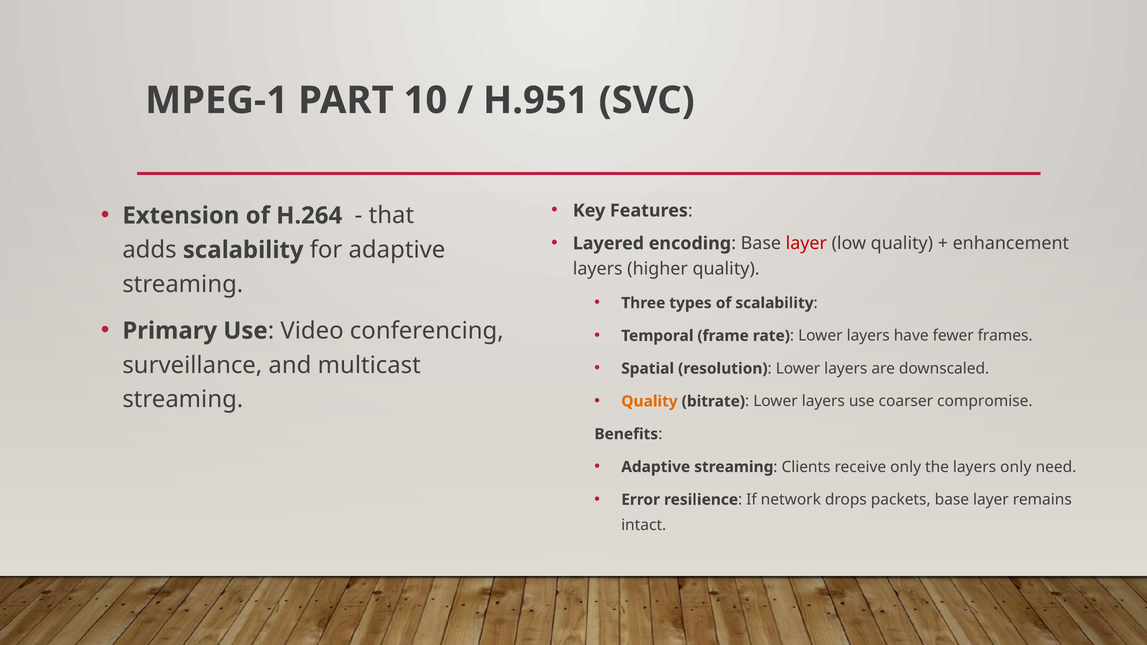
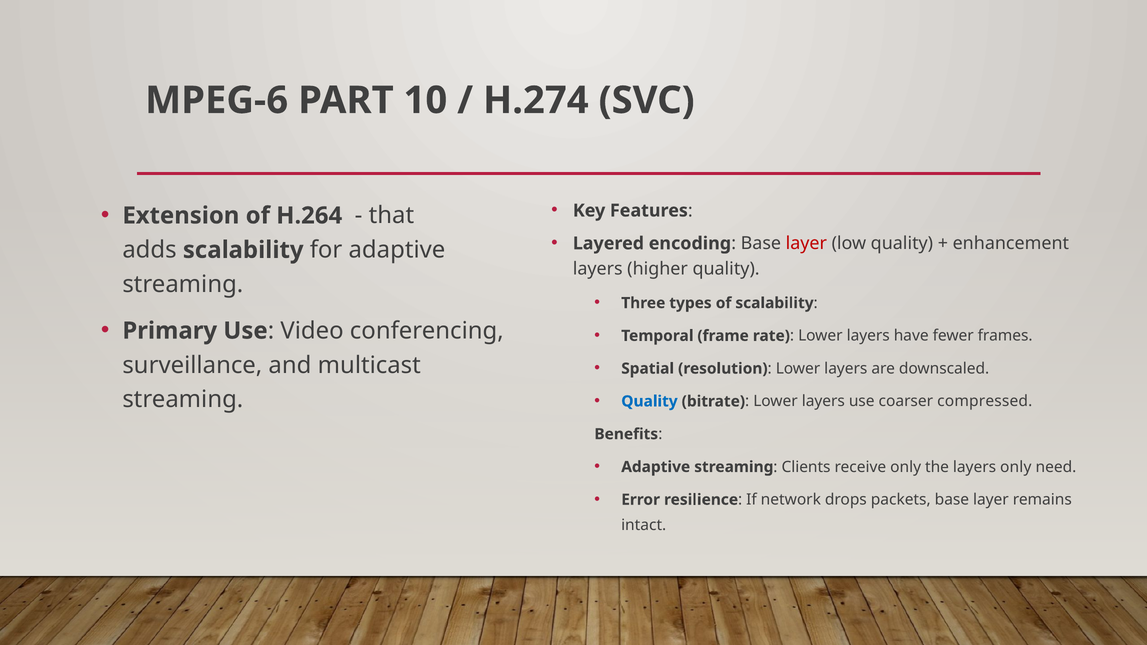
MPEG-1: MPEG-1 -> MPEG-6 (217, 100)
H.951: H.951 -> H.274 (536, 100)
Quality colour: orange -> blue (649, 401)
compromise: compromise -> compressed (985, 401)
